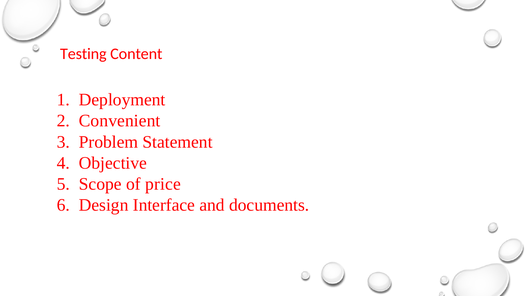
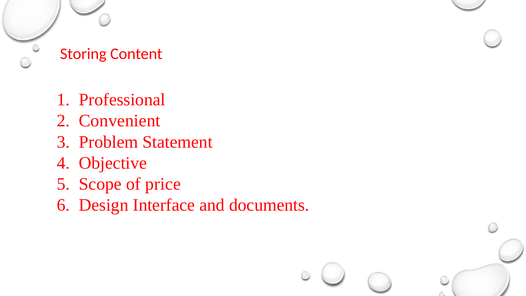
Testing: Testing -> Storing (83, 54)
Deployment: Deployment -> Professional (122, 100)
